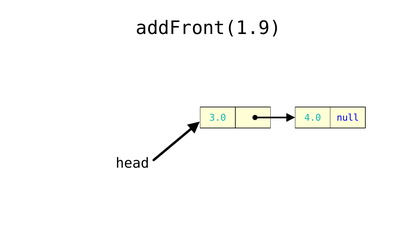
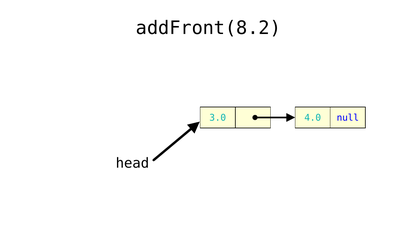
addFront(1.9: addFront(1.9 -> addFront(8.2 (208, 28)
